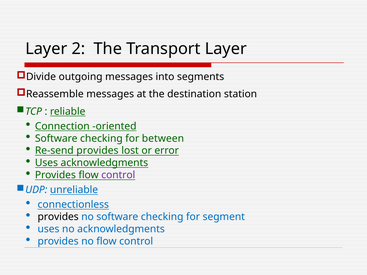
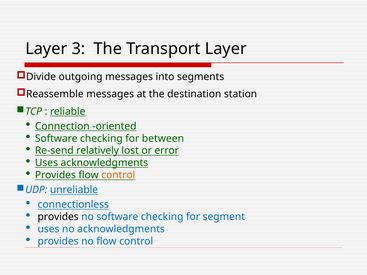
2: 2 -> 3 (78, 49)
Re-send provides: provides -> relatively (98, 151)
control colour: purple -> orange (118, 175)
